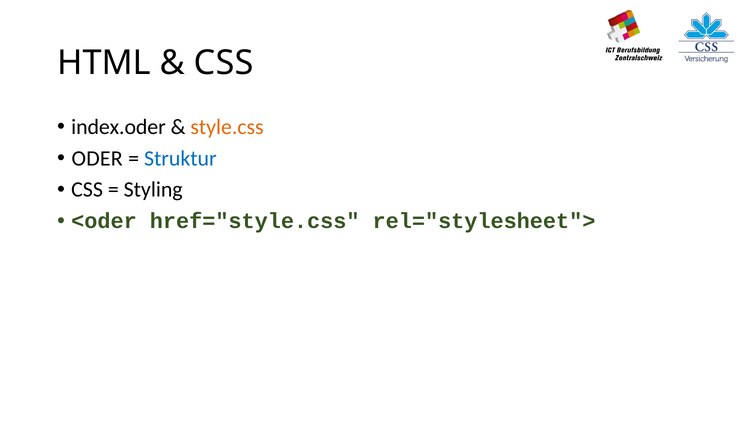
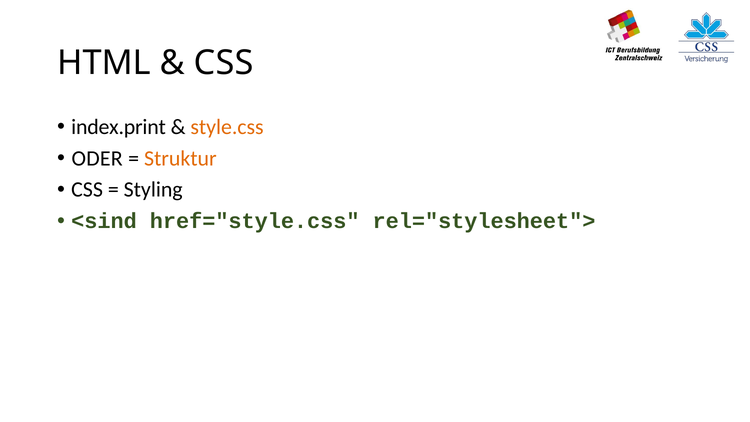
index.oder: index.oder -> index.print (119, 127)
Struktur colour: blue -> orange (180, 158)
<oder: <oder -> <sind (104, 221)
